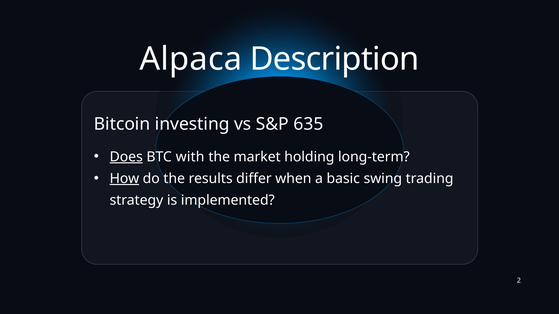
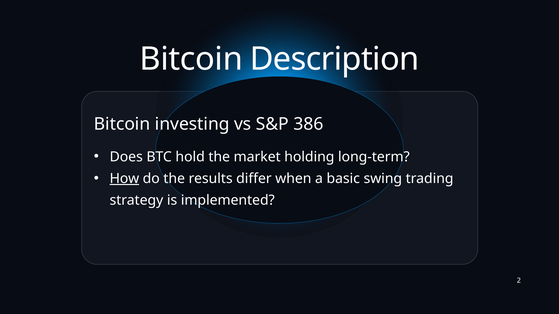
Alpaca: Alpaca -> Bitcoin (191, 59)
635: 635 -> 386 (308, 124)
Does underline: present -> none (126, 157)
with: with -> hold (190, 157)
